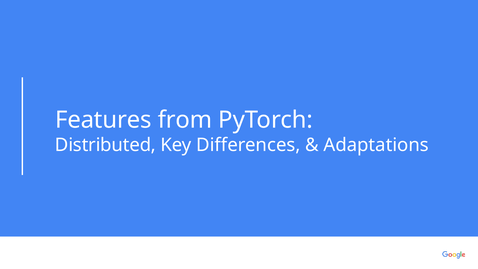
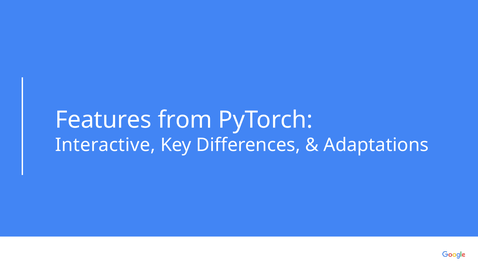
Distributed: Distributed -> Interactive (105, 145)
